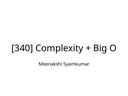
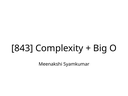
340: 340 -> 843 (22, 48)
